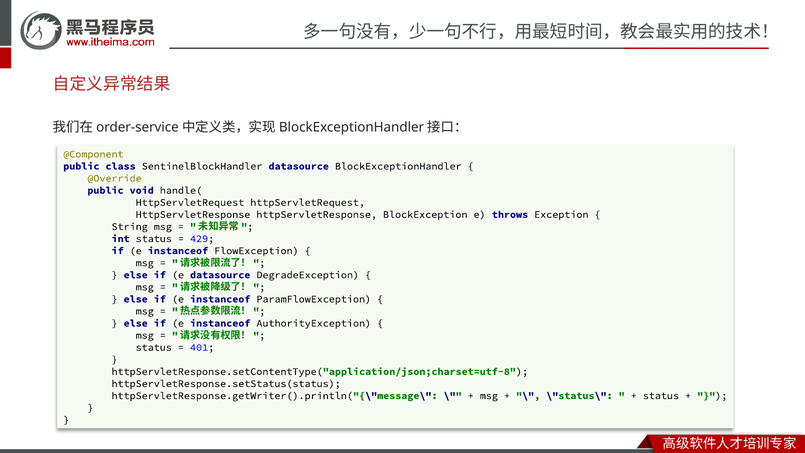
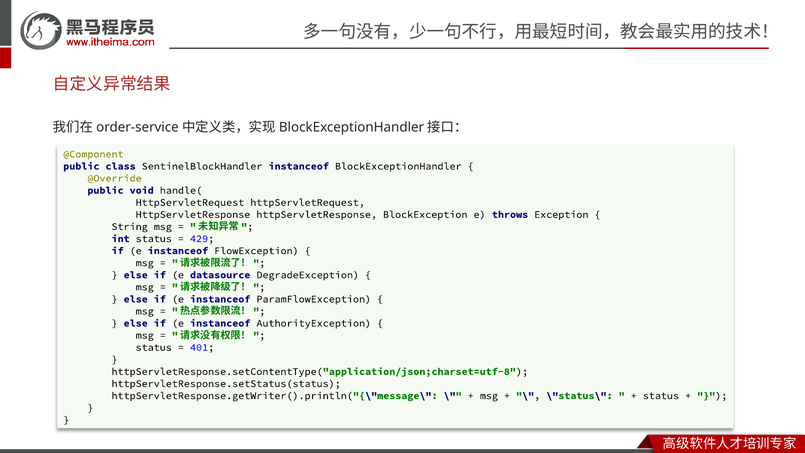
SentinelBlockHandler datasource: datasource -> instanceof (299, 166)
